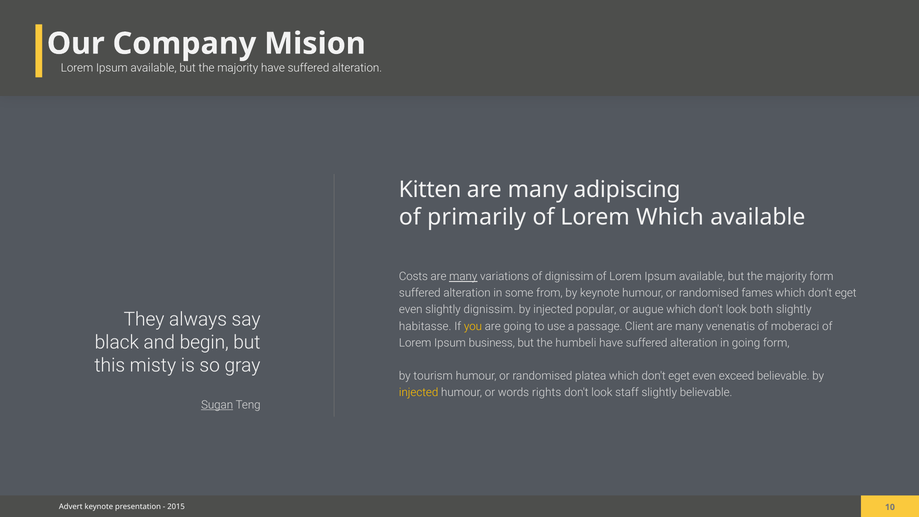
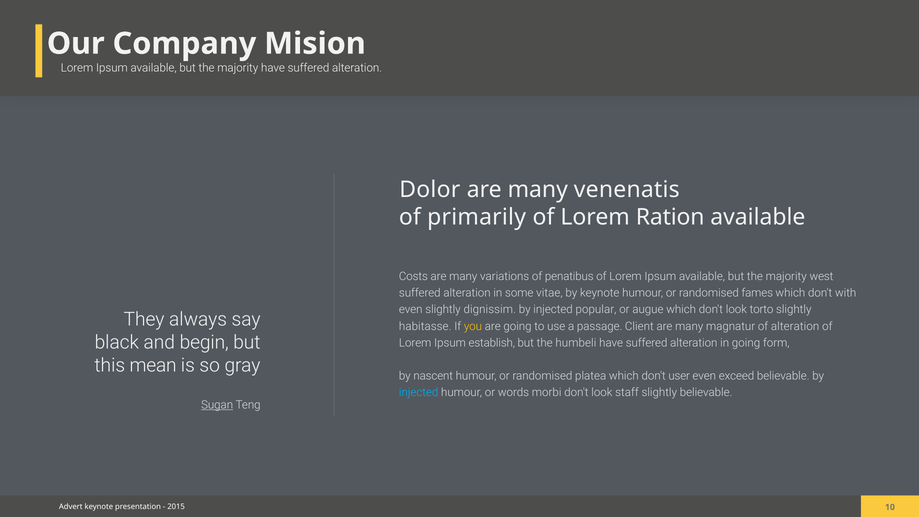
Kitten: Kitten -> Dolor (430, 189)
adipiscing: adipiscing -> venenatis (627, 189)
Lorem Which: Which -> Ration (670, 217)
many underline: present -> none (463, 277)
of dignissim: dignissim -> penatibus (569, 277)
majority form: form -> west (821, 277)
from: from -> vitae (549, 293)
eget: eget -> with (846, 293)
both: both -> torto (762, 310)
venenatis: venenatis -> magnatur (731, 326)
of moberaci: moberaci -> alteration (795, 326)
business: business -> establish (492, 343)
misty: misty -> mean (153, 365)
tourism: tourism -> nascent (433, 376)
eget: eget -> user (679, 376)
injected colour: yellow -> light blue (419, 392)
rights: rights -> morbi (547, 392)
